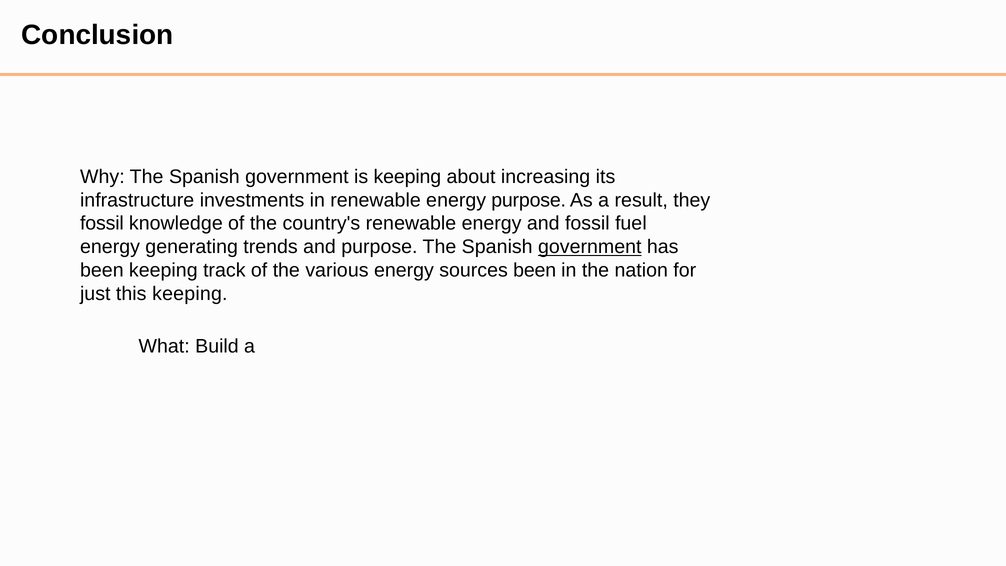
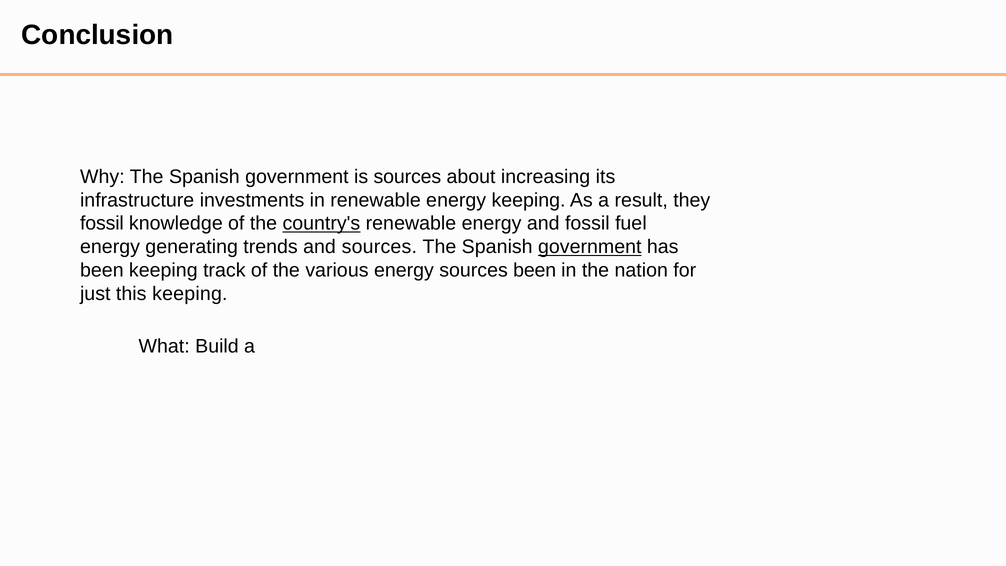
is keeping: keeping -> sources (407, 177)
energy purpose: purpose -> keeping (529, 200)
country's underline: none -> present (321, 223)
and purpose: purpose -> sources (379, 247)
